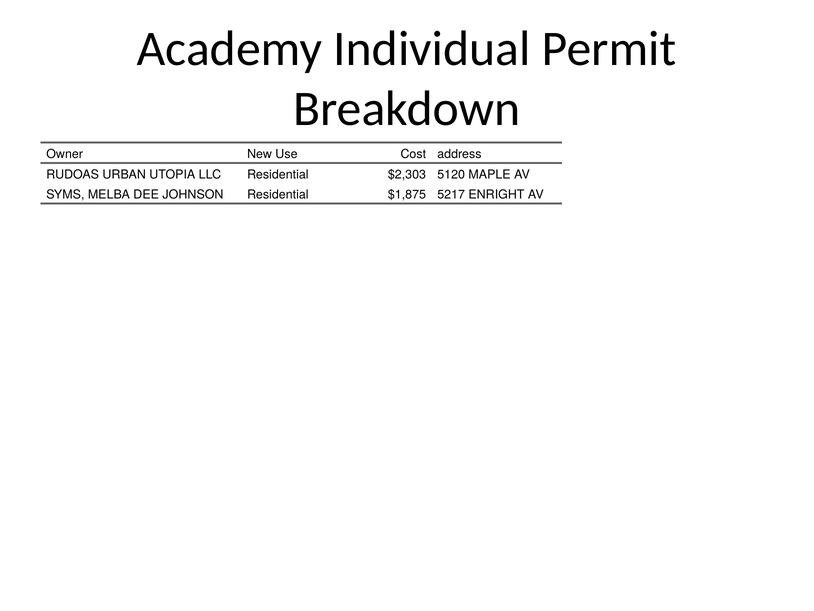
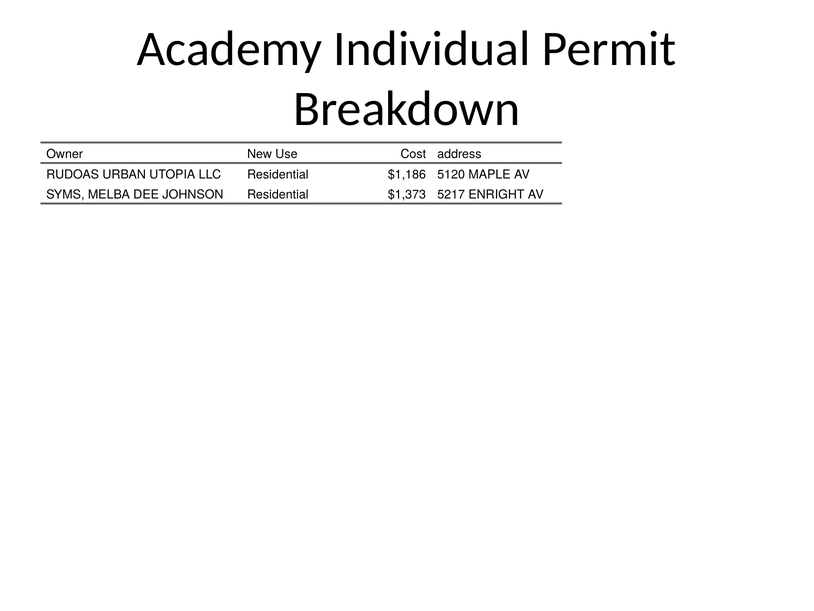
$2,303: $2,303 -> $1,186 (407, 174)
$1,875: $1,875 -> $1,373 (407, 195)
